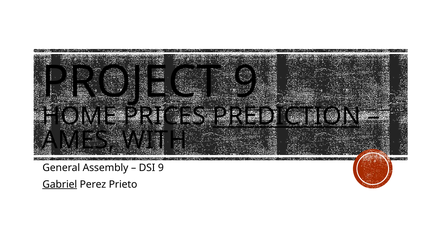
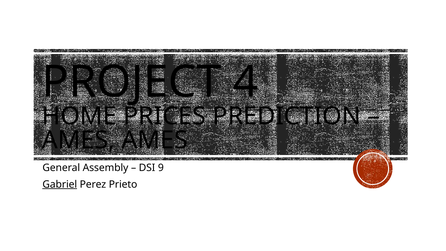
PROJECT 9: 9 -> 4 (246, 82)
PREDICTION underline: present -> none (287, 116)
AMES WITH: WITH -> AMES (155, 140)
